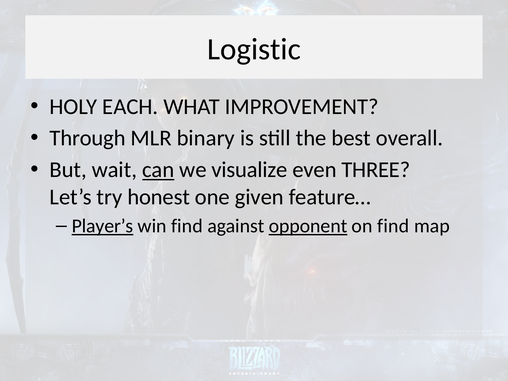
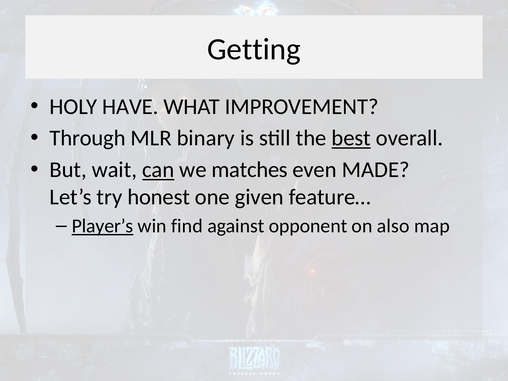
Logistic: Logistic -> Getting (254, 49)
EACH: EACH -> HAVE (130, 107)
best underline: none -> present (351, 138)
visualize: visualize -> matches (250, 170)
THREE: THREE -> MADE (376, 170)
opponent underline: present -> none (308, 226)
on find: find -> also (393, 226)
